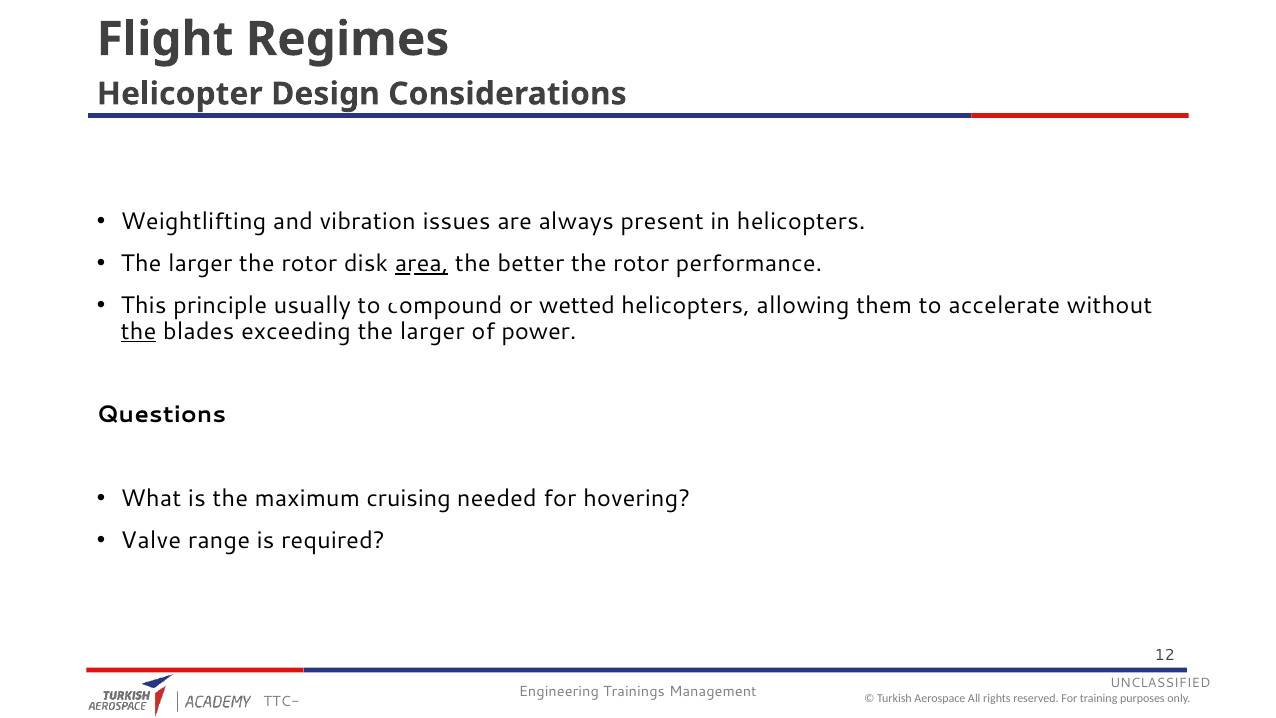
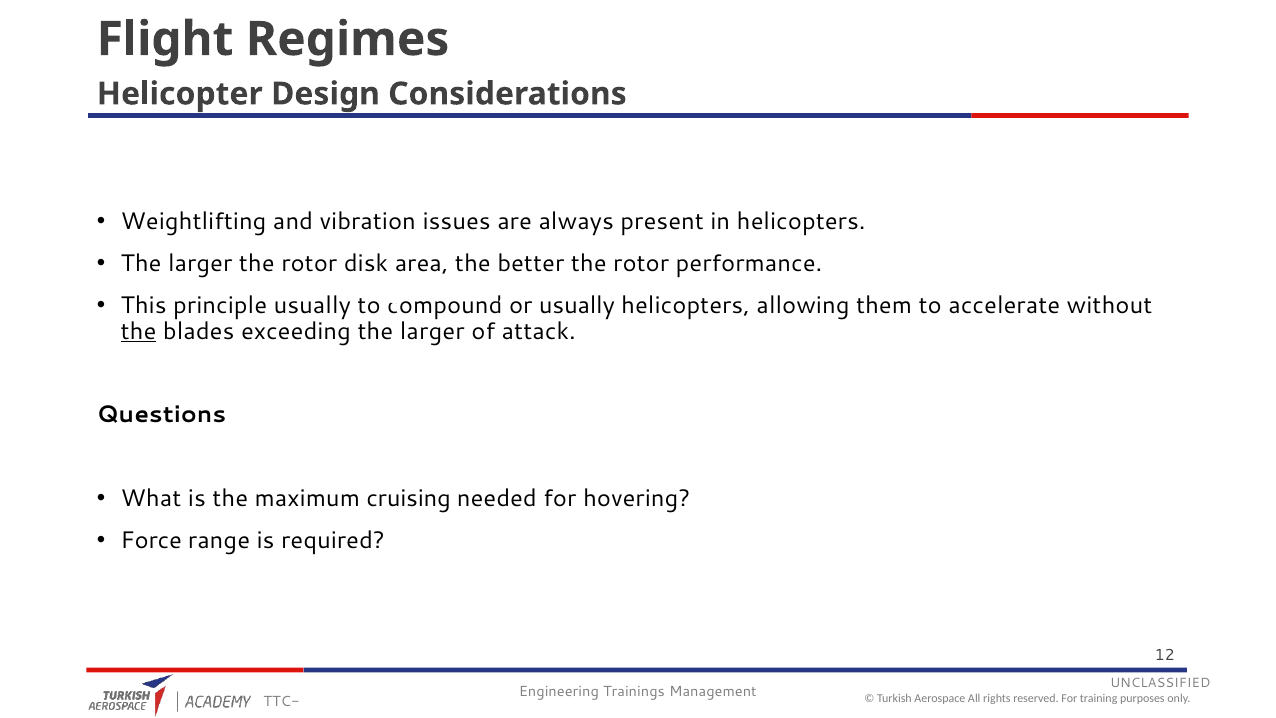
area underline: present -> none (422, 264)
or wetted: wetted -> usually (577, 305)
power: power -> attack (539, 331)
Valve: Valve -> Force (151, 540)
